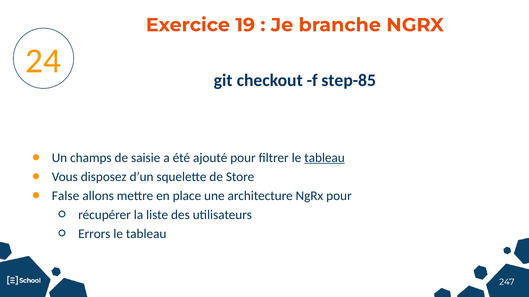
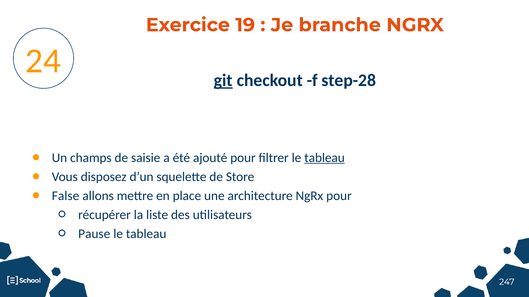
git underline: none -> present (223, 81)
step-85: step-85 -> step-28 (349, 81)
Errors: Errors -> Pause (94, 234)
